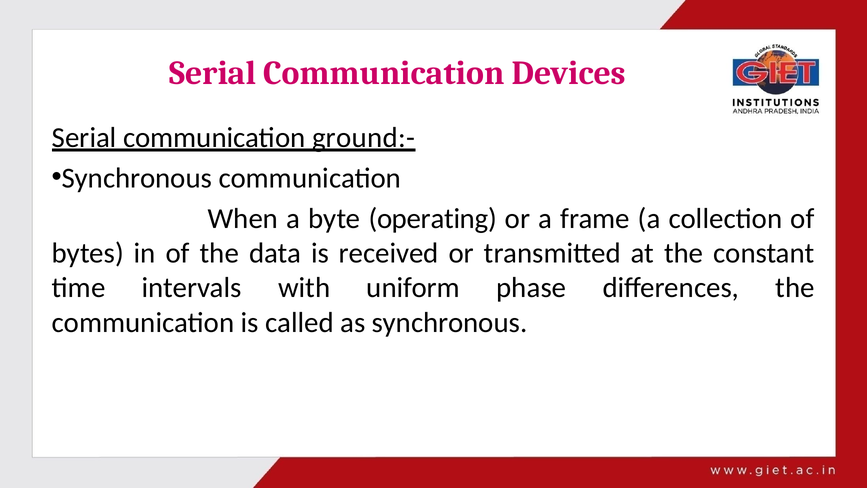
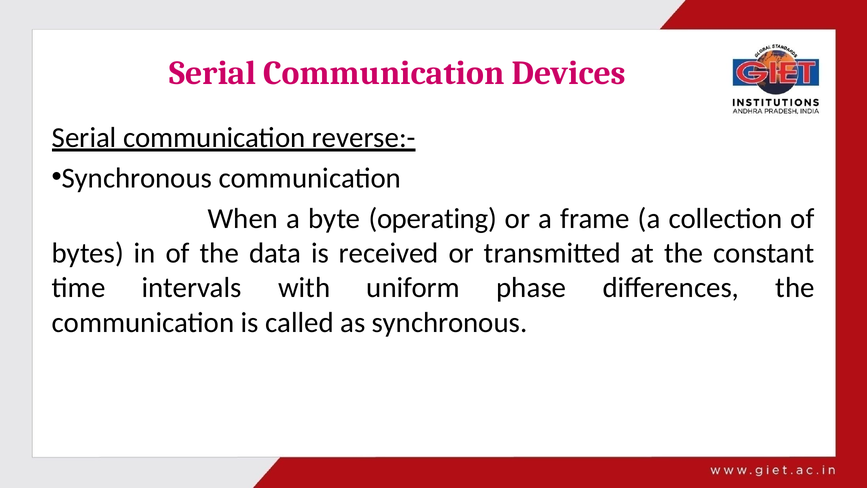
ground:-: ground:- -> reverse:- (364, 137)
